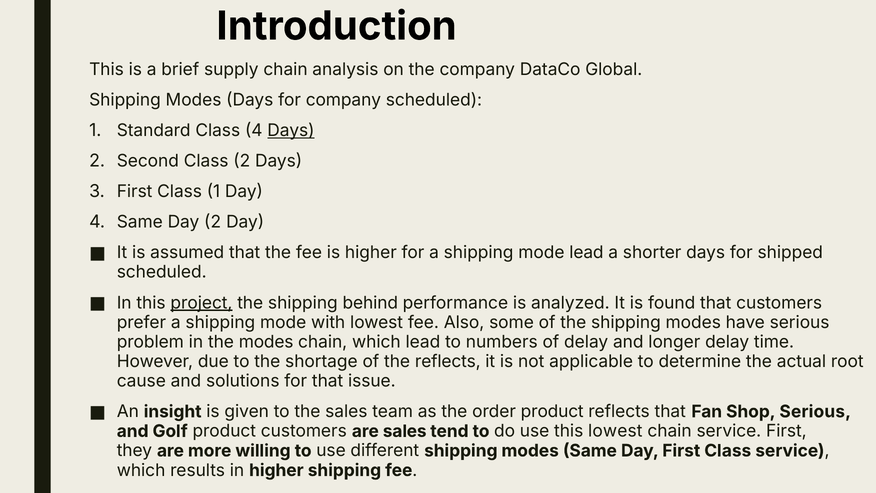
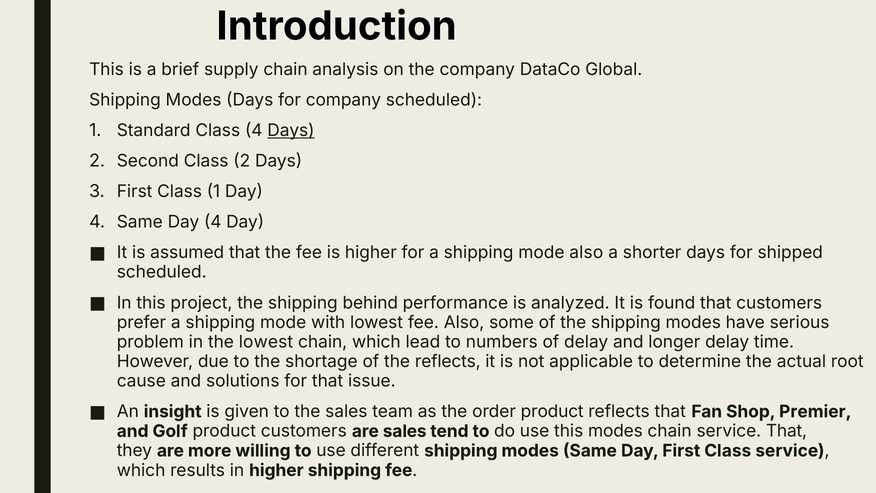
Same Day 2: 2 -> 4 (213, 222)
mode lead: lead -> also (586, 253)
project underline: present -> none (201, 303)
the modes: modes -> lowest (266, 342)
Shop Serious: Serious -> Premier (815, 411)
this lowest: lowest -> modes (615, 431)
service First: First -> That (786, 431)
